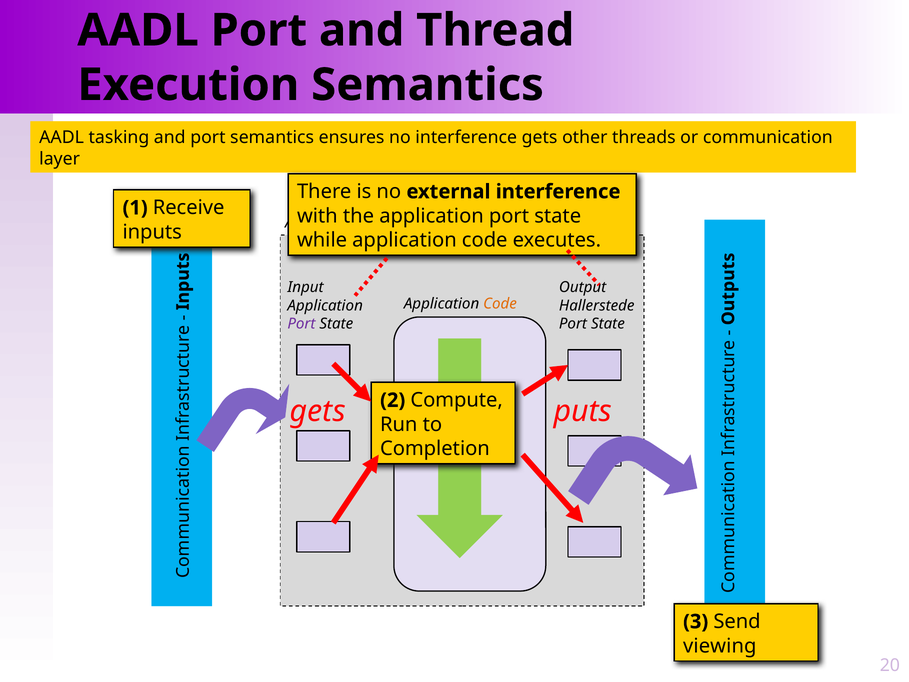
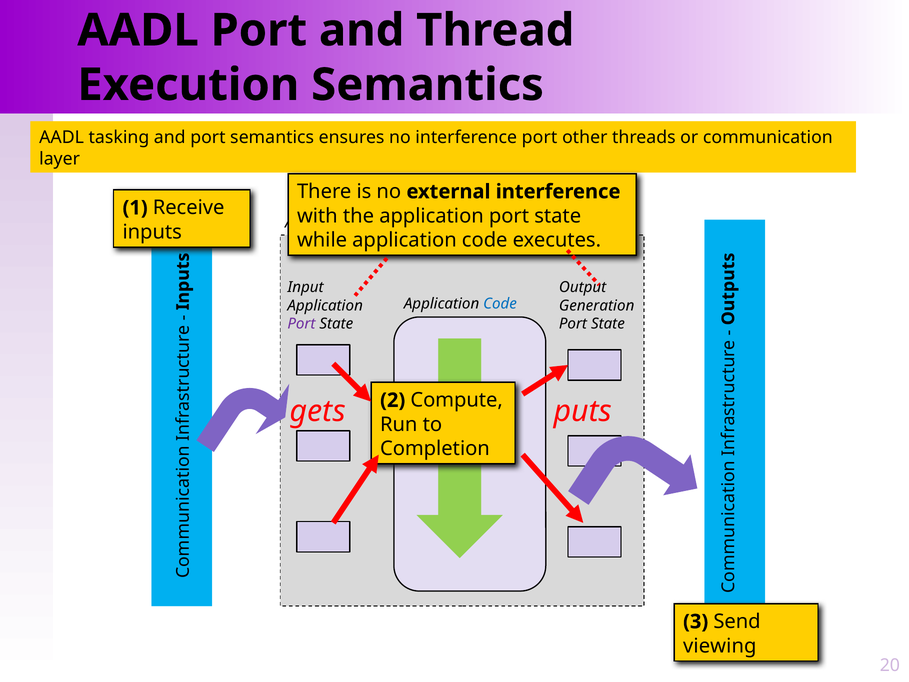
interference gets: gets -> port (540, 137)
Code colour: orange -> blue (500, 304)
Hallerstede: Hallerstede -> Generation (597, 305)
